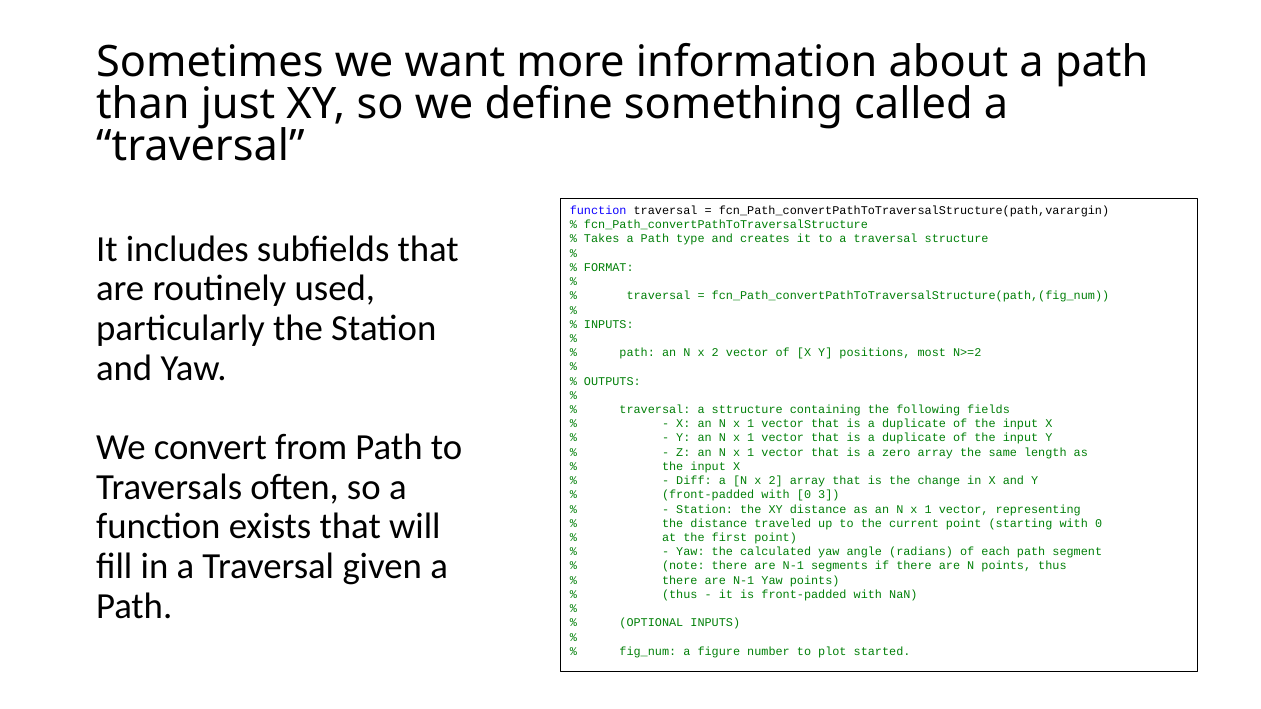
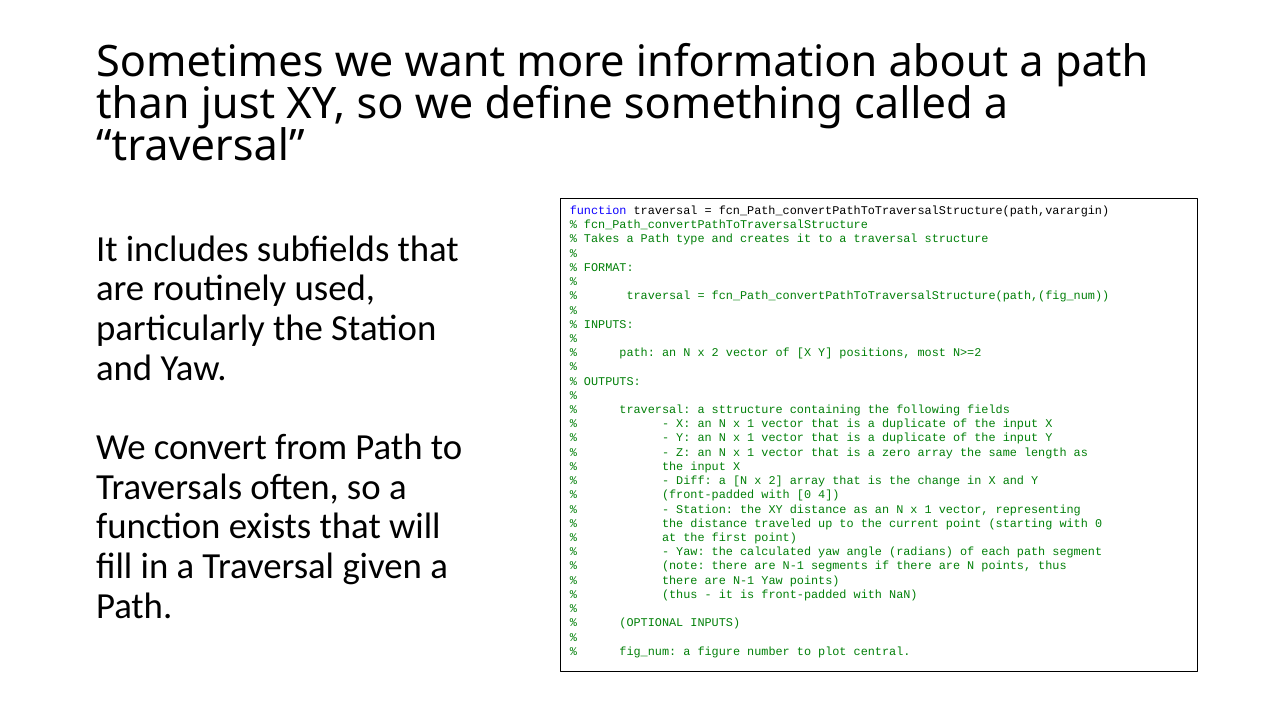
3: 3 -> 4 (829, 495)
started: started -> central (882, 652)
